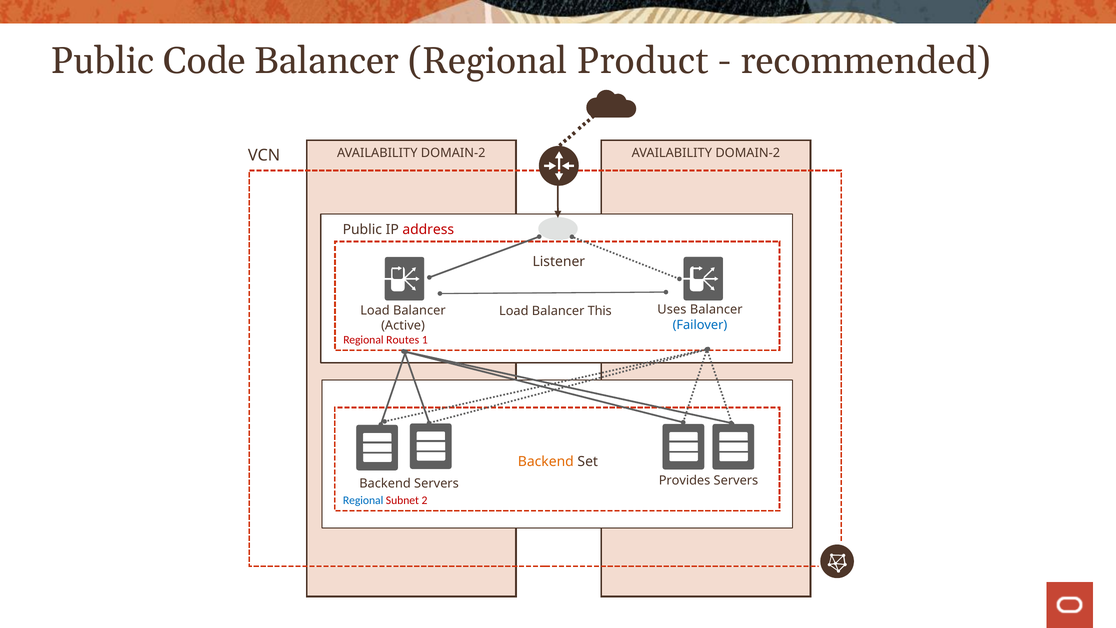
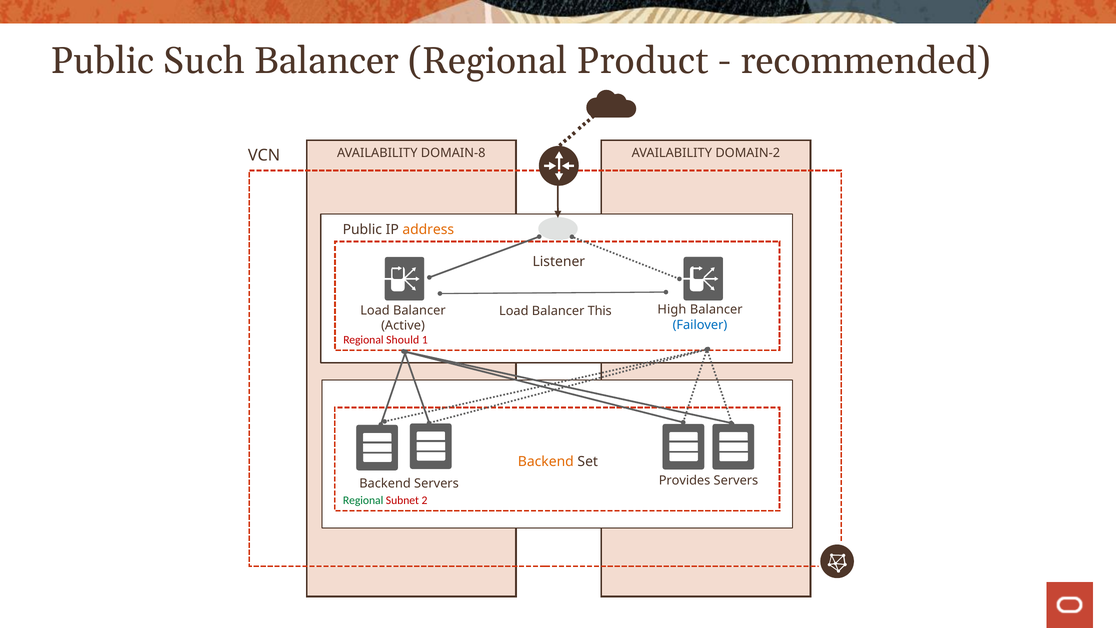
Code: Code -> Such (204, 61)
DOMAIN-2: DOMAIN-2 -> DOMAIN-8 (453, 153)
address colour: red -> orange (428, 230)
Uses: Uses -> High (672, 309)
Routes: Routes -> Should (403, 340)
Regional colour: blue -> green (363, 500)
